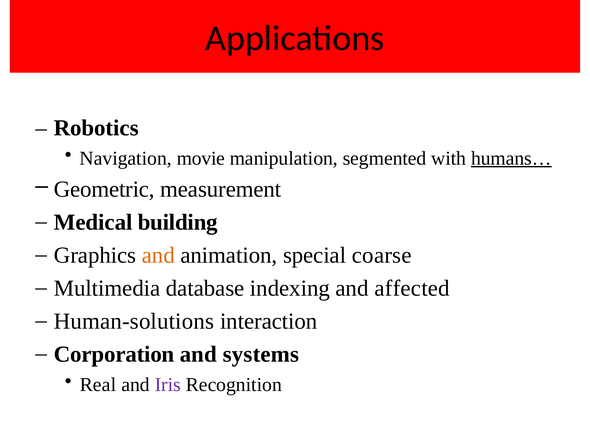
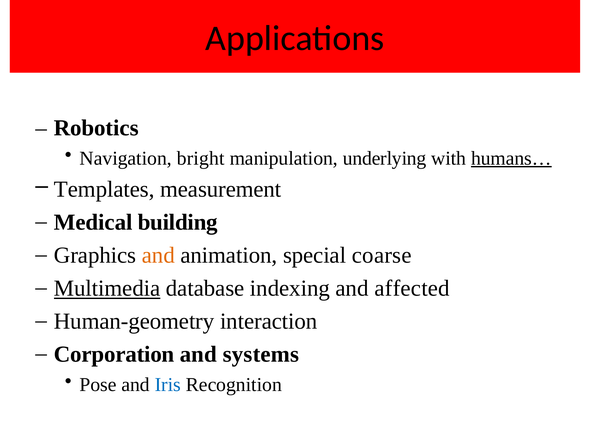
movie: movie -> bright (201, 158)
segmented: segmented -> underlying (385, 158)
Geometric: Geometric -> Templates (104, 190)
Multimedia underline: none -> present (107, 289)
Human-solutions: Human-solutions -> Human-geometry (134, 322)
Real: Real -> Pose (98, 385)
Iris colour: purple -> blue (168, 385)
